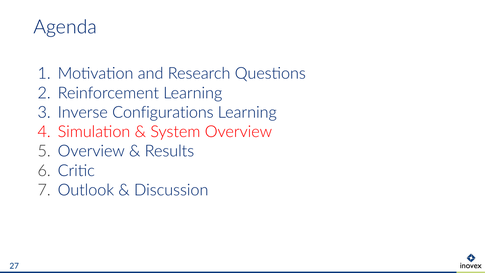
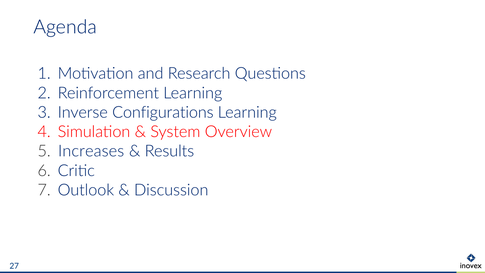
Overview: Overview -> Increases (91, 151)
